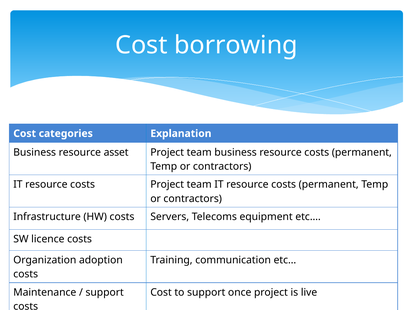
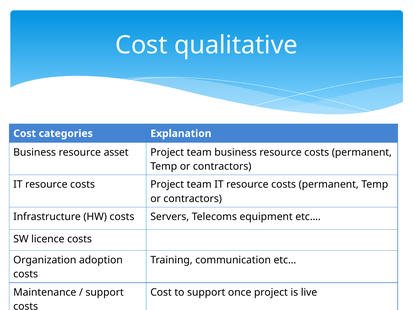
borrowing: borrowing -> qualitative (236, 45)
